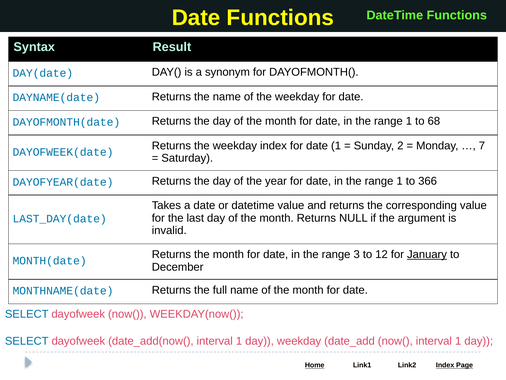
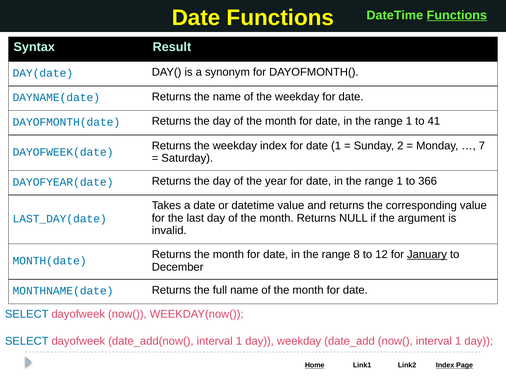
Functions underline: none -> present (457, 15)
68: 68 -> 41 (434, 121)
3: 3 -> 8 (357, 254)
